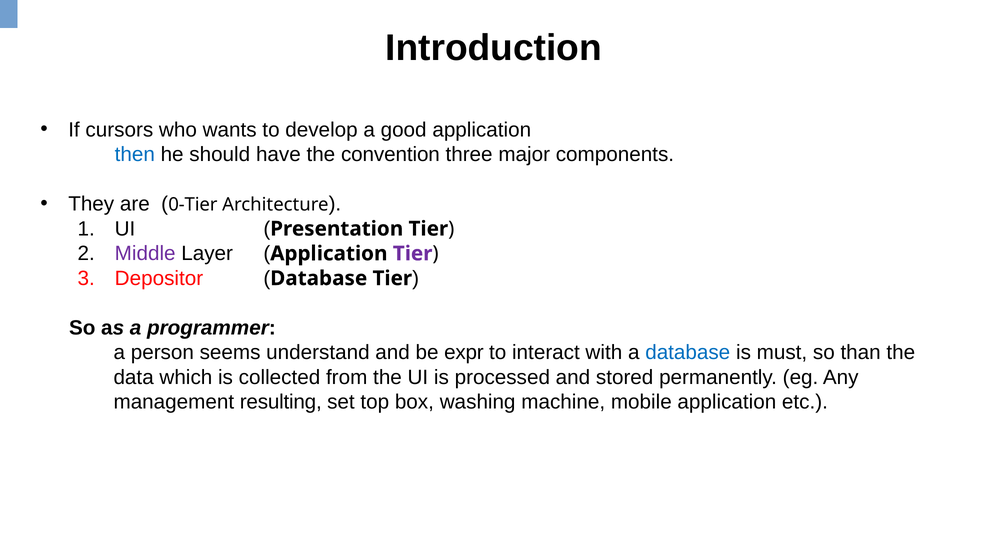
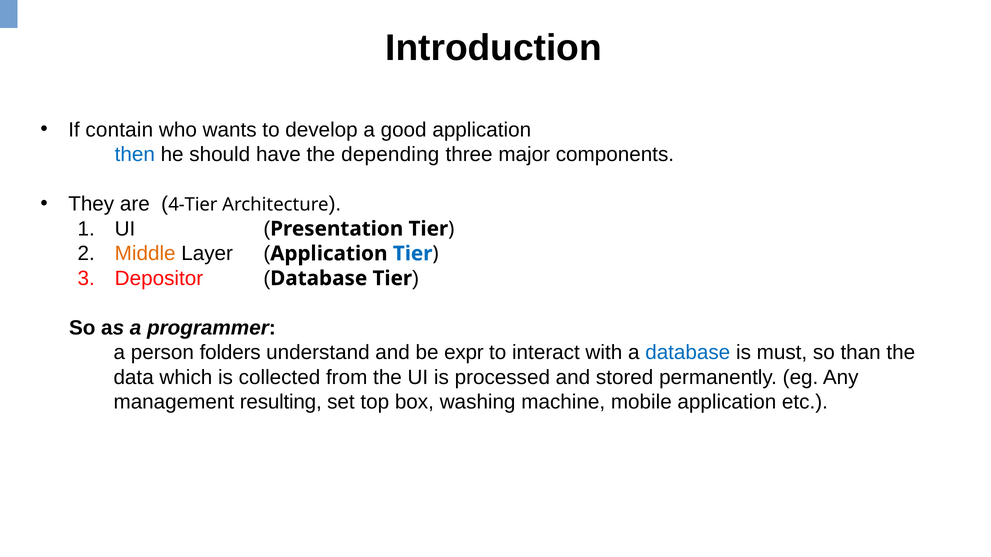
cursors: cursors -> contain (119, 130)
convention: convention -> depending (390, 155)
0-Tier: 0-Tier -> 4-Tier (193, 205)
Middle colour: purple -> orange (145, 254)
Tier colour: purple -> blue (413, 254)
seems: seems -> folders (230, 353)
